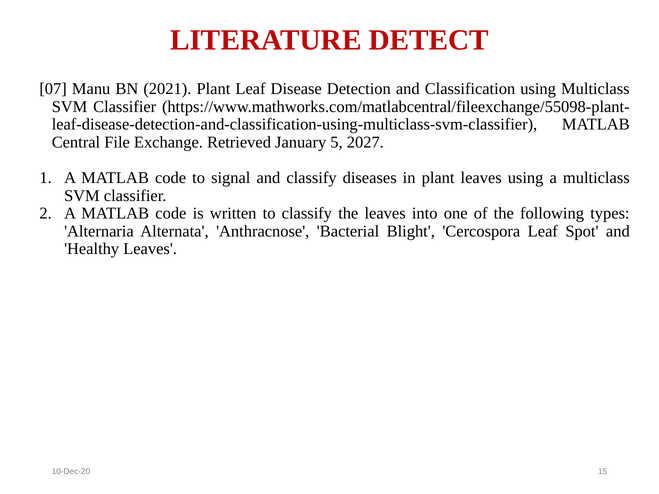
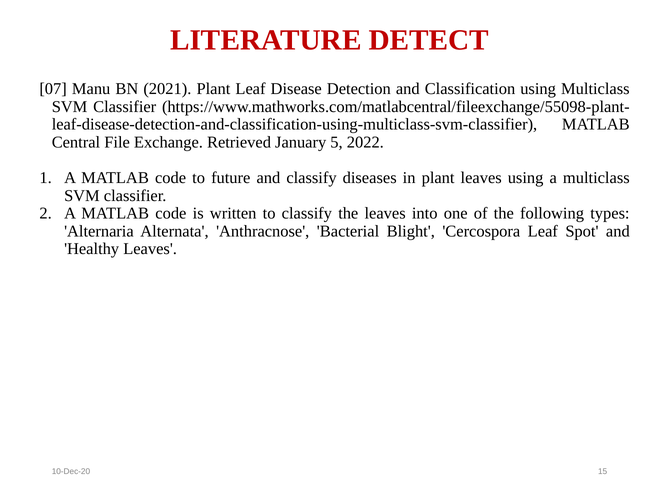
2027: 2027 -> 2022 (365, 142)
signal: signal -> future (231, 178)
